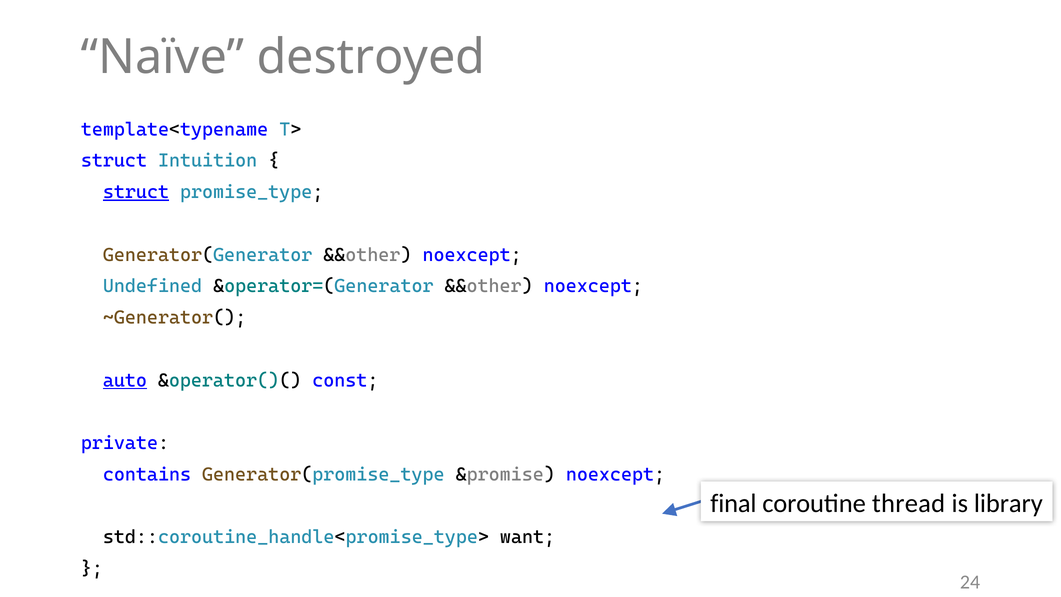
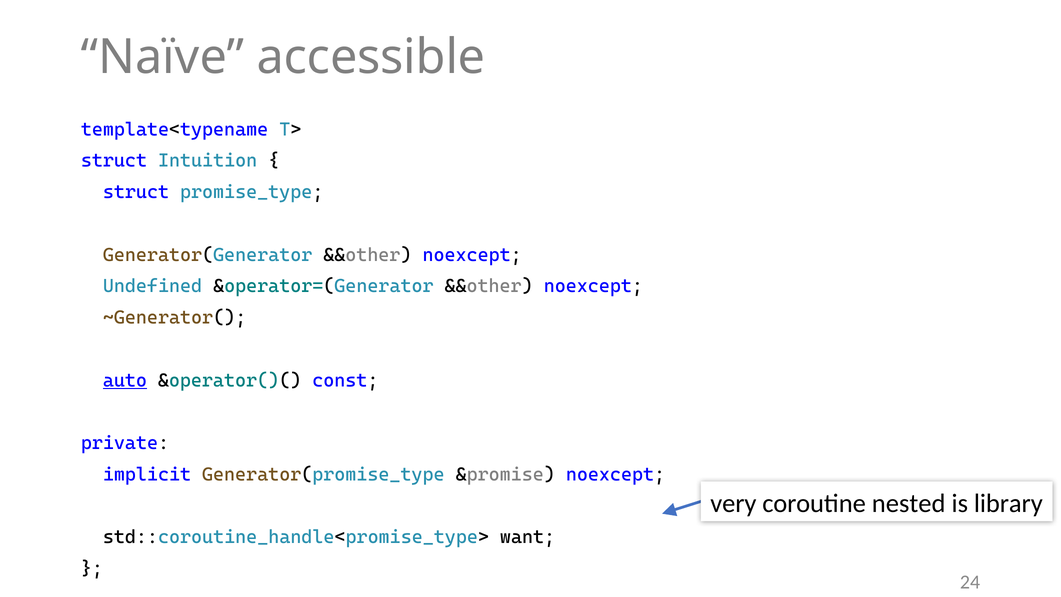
destroyed: destroyed -> accessible (371, 57)
struct underline: present -> none (136, 192)
contains: contains -> implicit (147, 474)
final: final -> very (733, 503)
thread: thread -> nested (909, 503)
